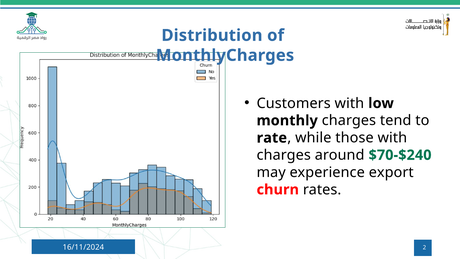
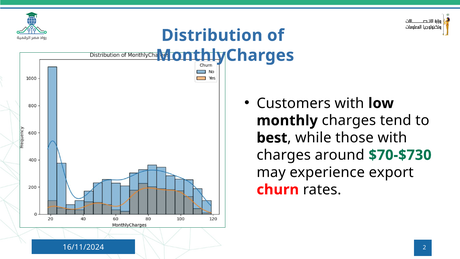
rate: rate -> best (272, 138)
$70-$240: $70-$240 -> $70-$730 (400, 155)
